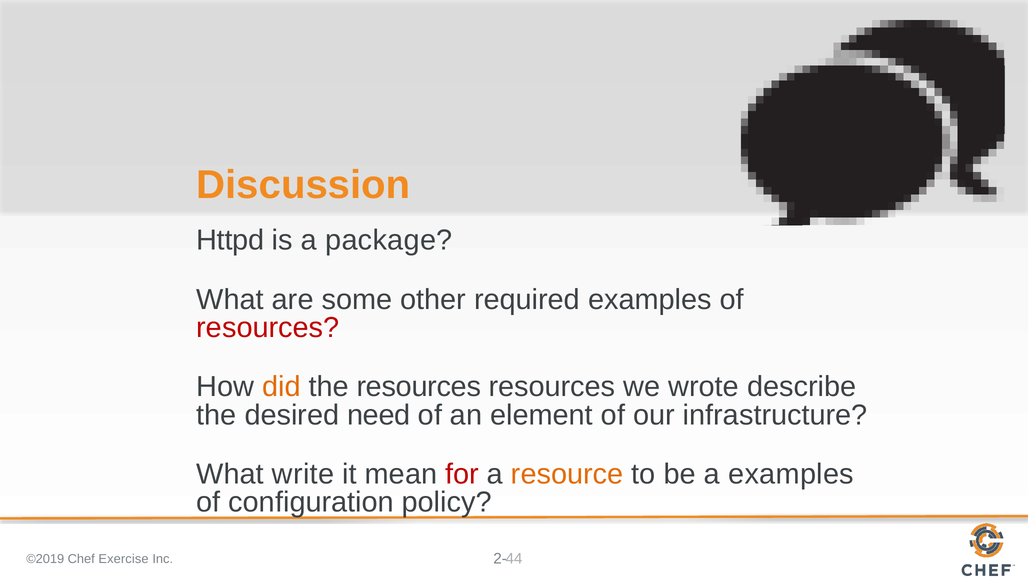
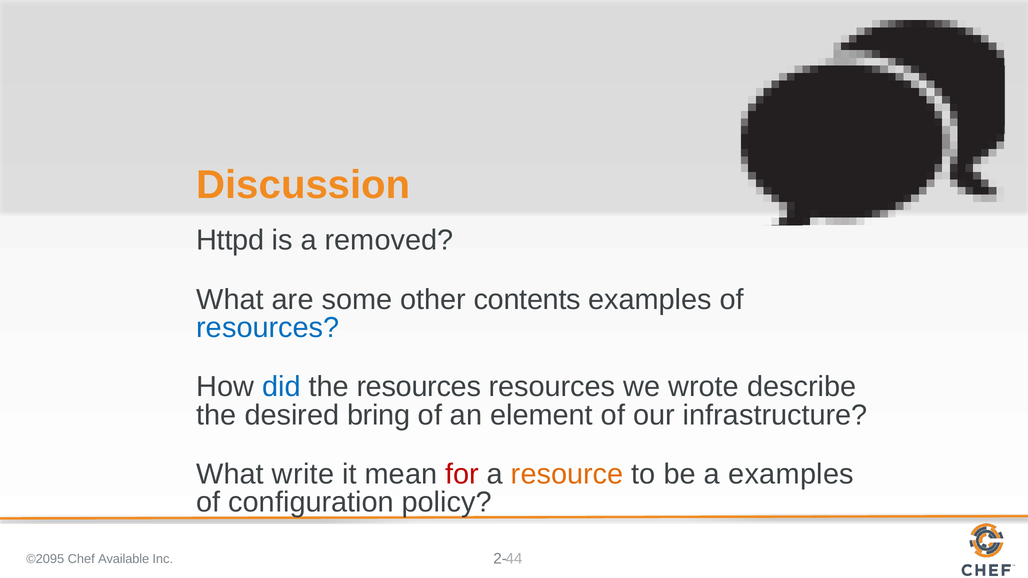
package: package -> removed (389, 240)
required: required -> contents (527, 300)
resources colour: red -> blue (268, 328)
did colour: orange -> blue (281, 387)
need: need -> bring (379, 415)
©2019: ©2019 -> ©2095 (45, 559)
Exercise: Exercise -> Available (124, 559)
